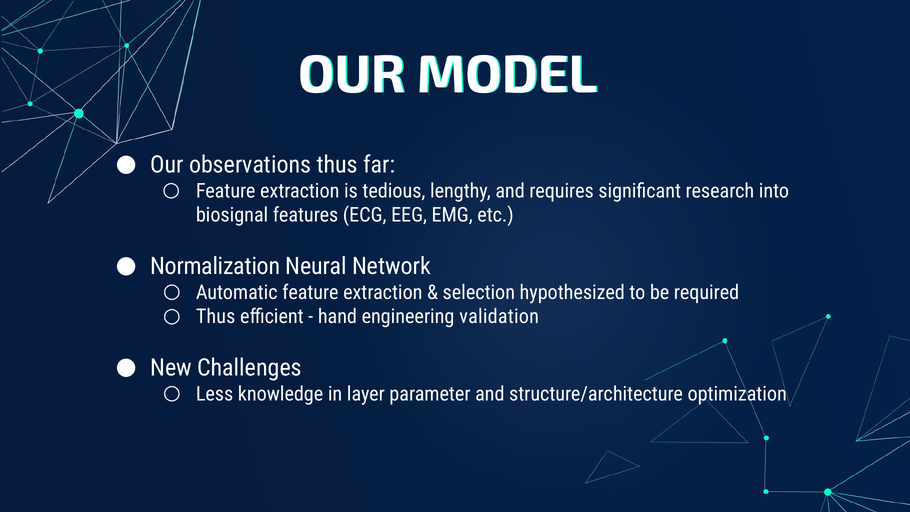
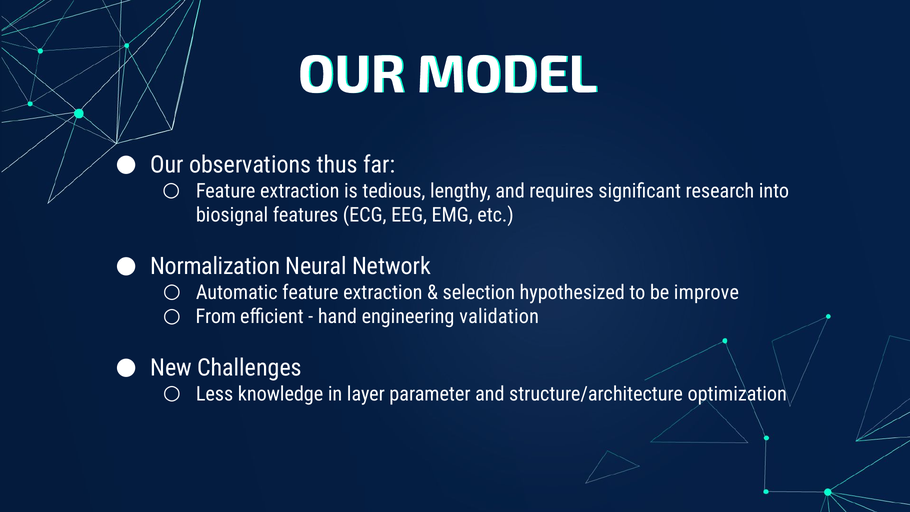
required: required -> improve (706, 292)
Thus: Thus -> From (216, 317)
